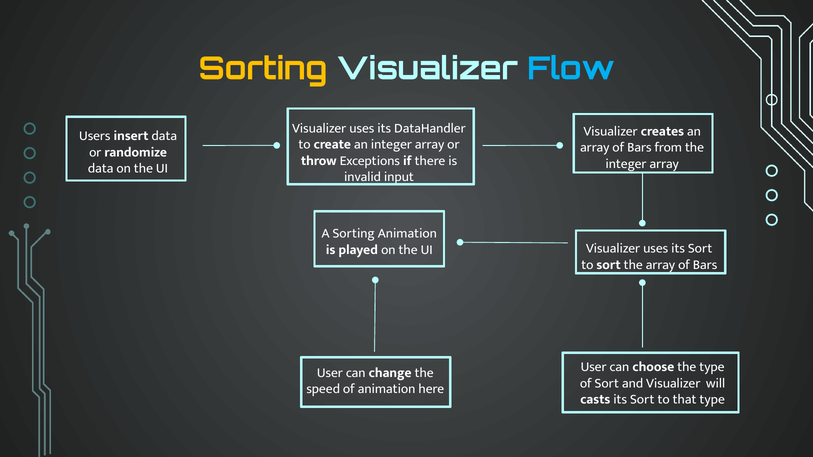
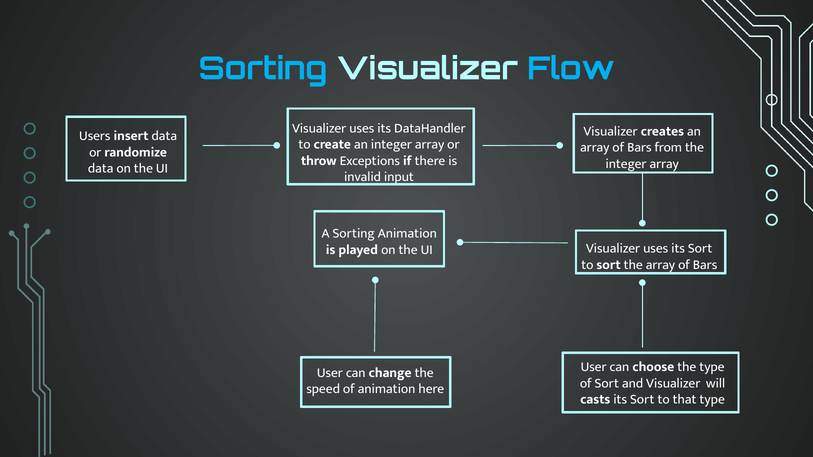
Sorting colour: yellow -> light blue (263, 69)
